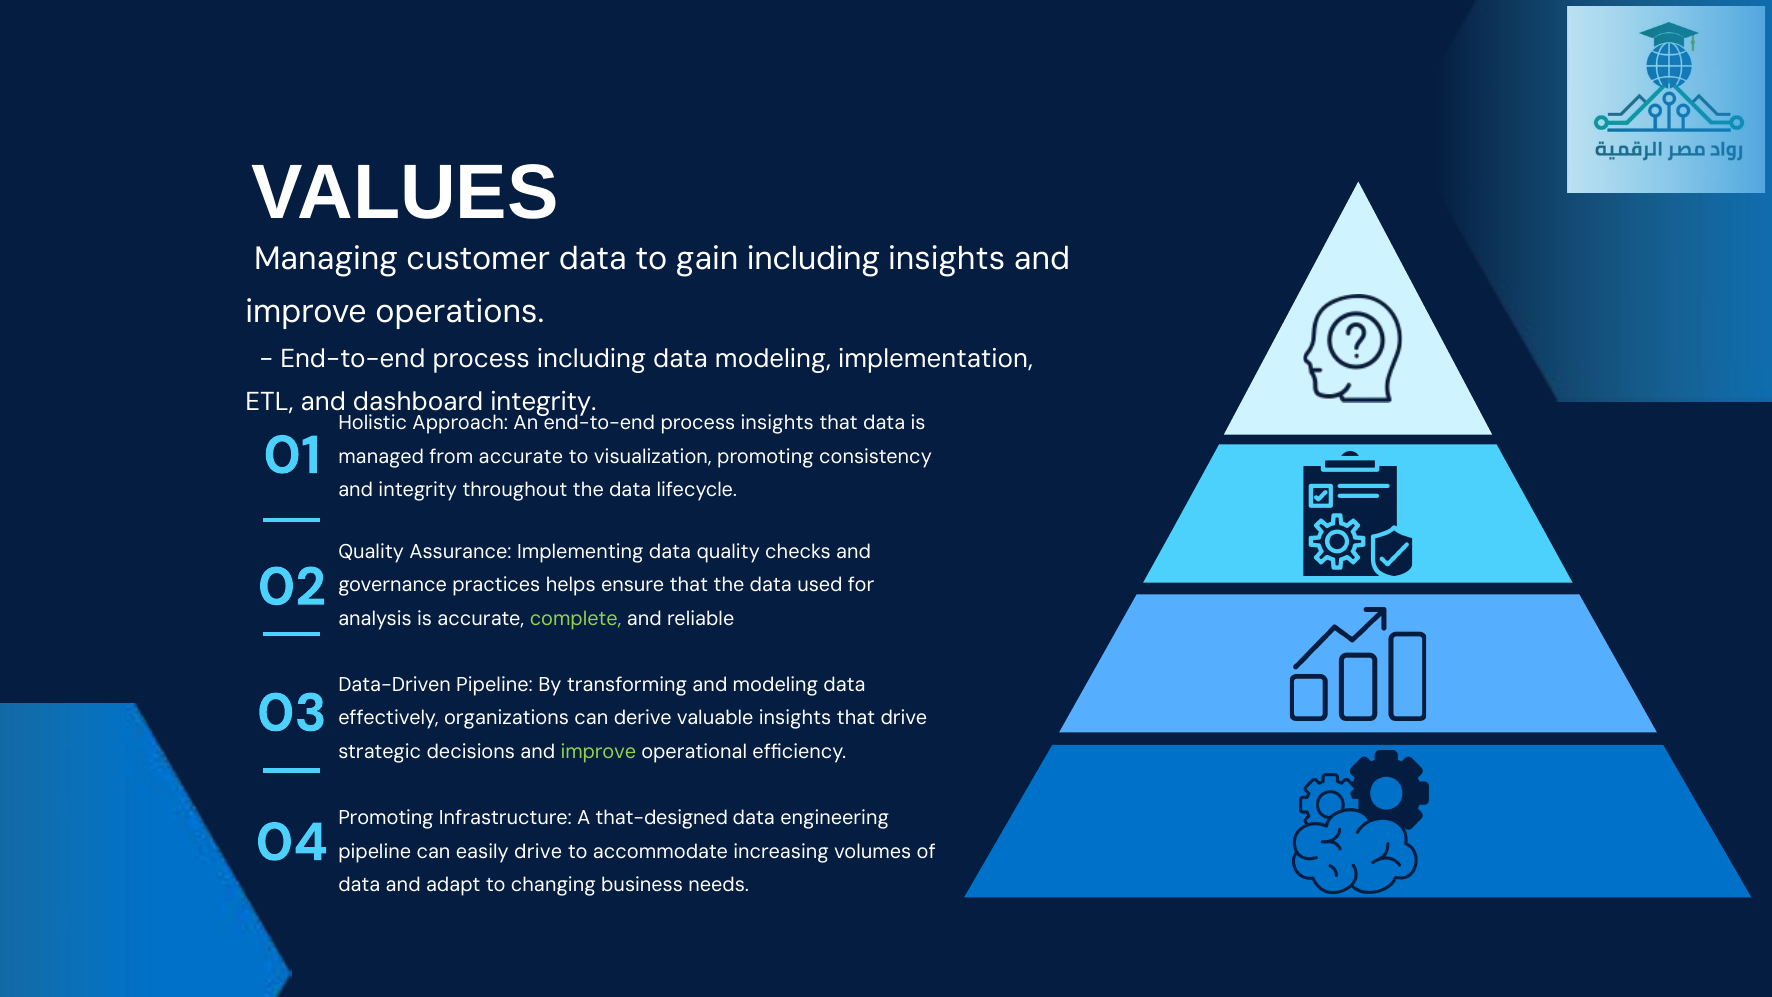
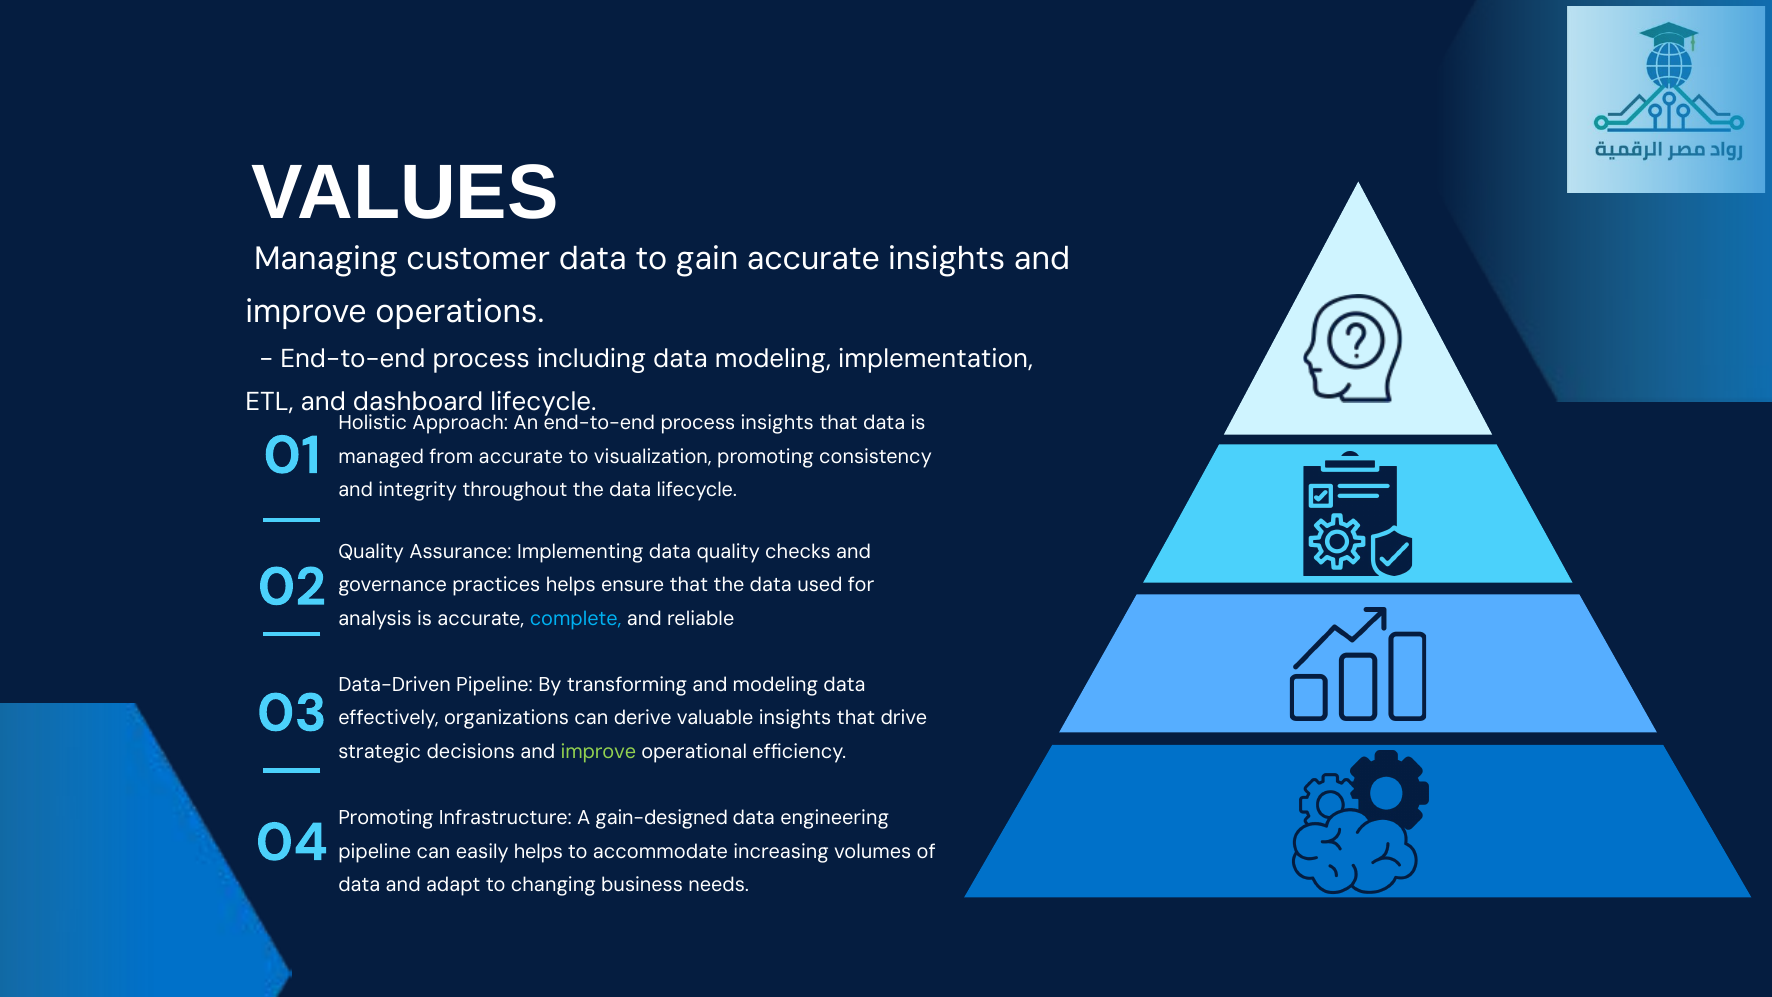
gain including: including -> accurate (813, 259)
dashboard integrity: integrity -> lifecycle (543, 402)
complete colour: light green -> light blue (576, 619)
that-designed: that-designed -> gain-designed (662, 818)
easily drive: drive -> helps (538, 852)
